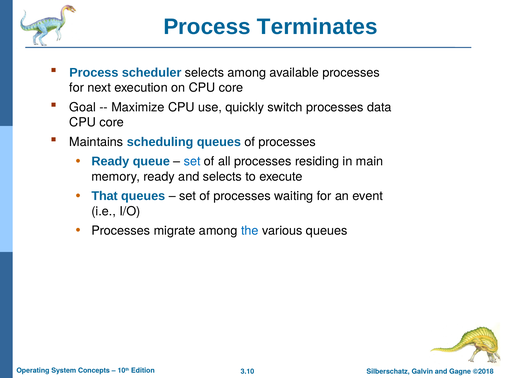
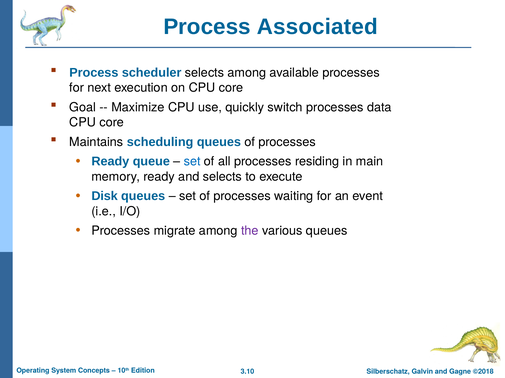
Terminates: Terminates -> Associated (317, 27)
That: That -> Disk (105, 197)
the colour: blue -> purple (250, 231)
